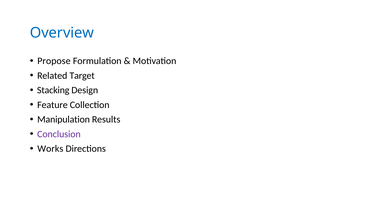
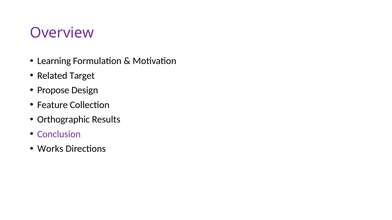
Overview colour: blue -> purple (62, 33)
Propose: Propose -> Learning (54, 61)
Stacking: Stacking -> Propose (53, 90)
Manipulation: Manipulation -> Orthographic (64, 120)
